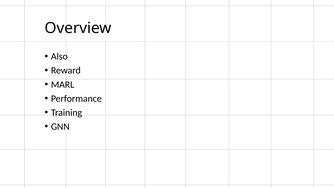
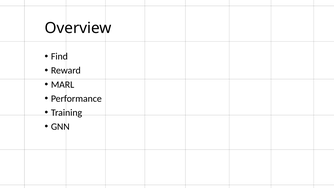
Also: Also -> Find (59, 56)
